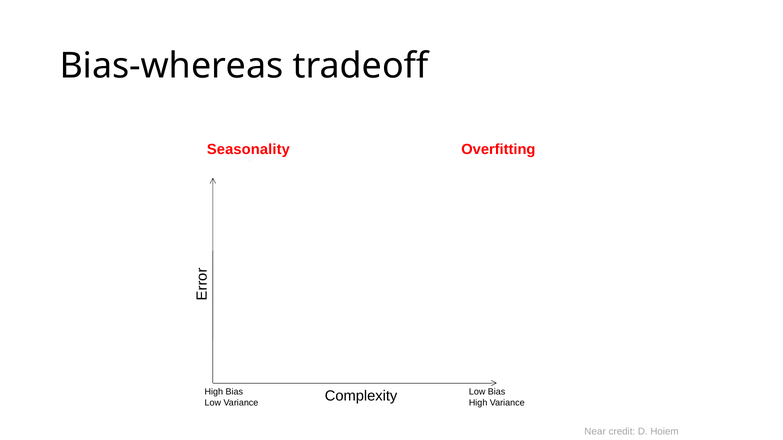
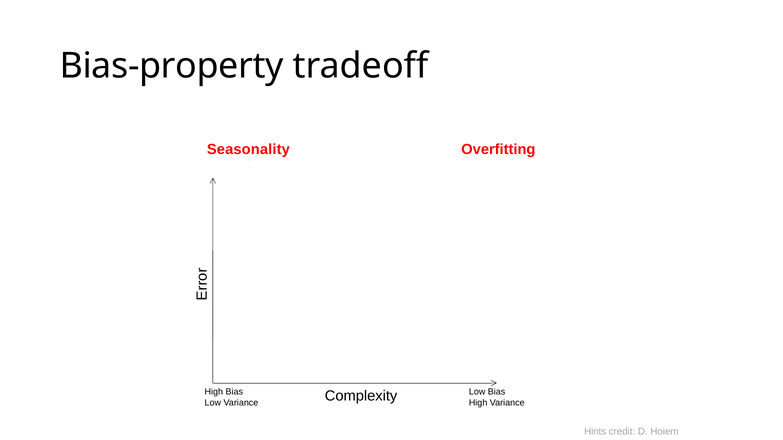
Bias-whereas: Bias-whereas -> Bias-property (172, 66)
Near: Near -> Hints (595, 432)
